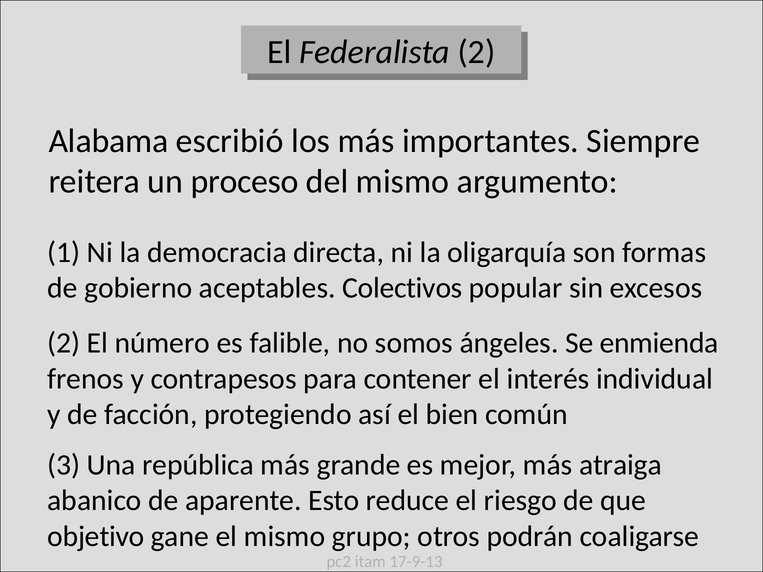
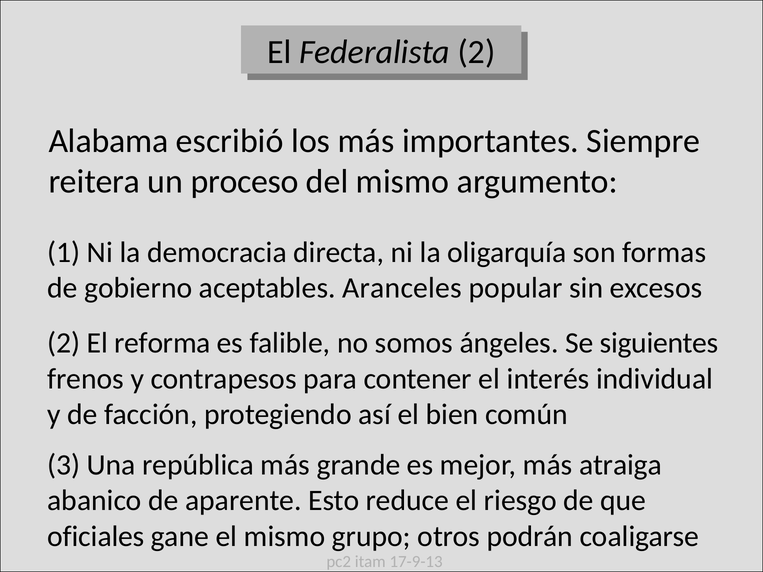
Colectivos: Colectivos -> Aranceles (402, 288)
número: número -> reforma (163, 343)
enmienda: enmienda -> siguientes (659, 343)
objetivo: objetivo -> oficiales (96, 537)
